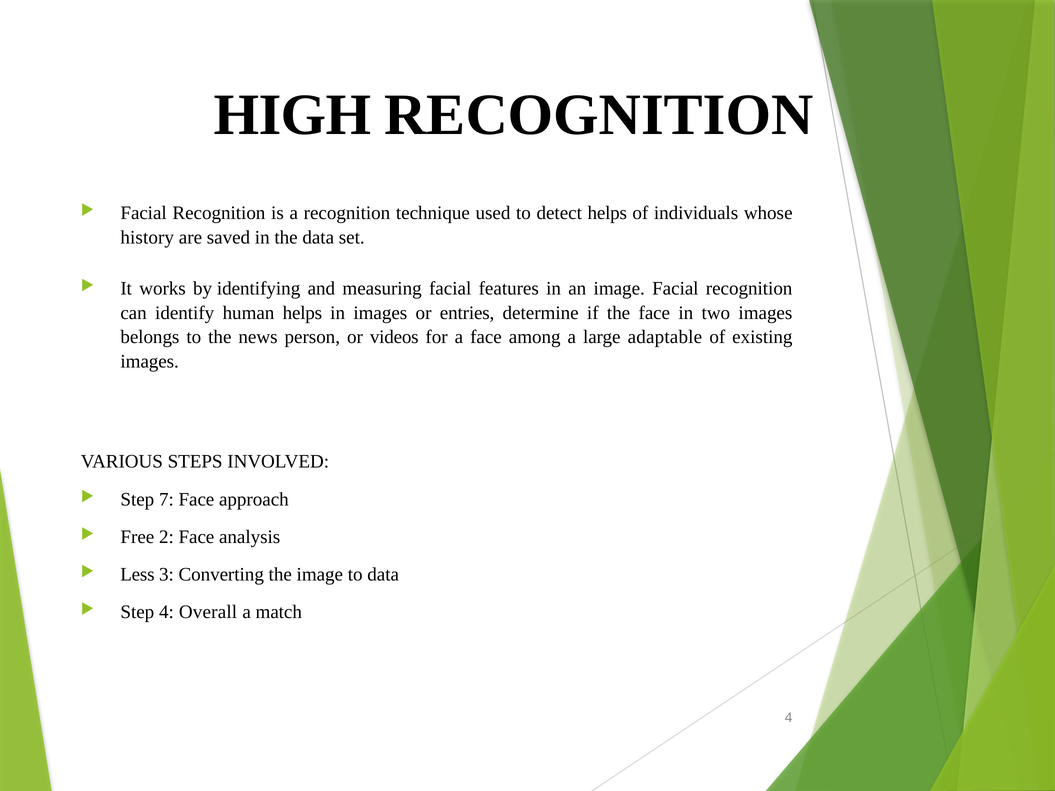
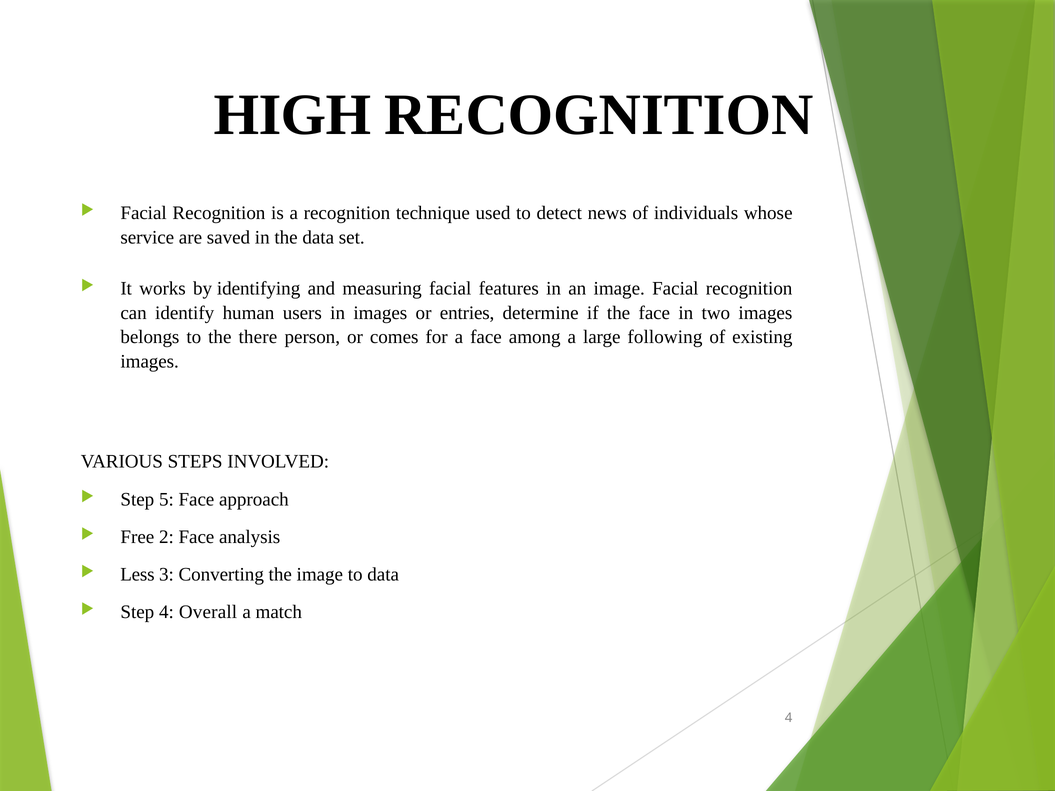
detect helps: helps -> news (607, 213)
history: history -> service (147, 238)
human helps: helps -> users (302, 313)
news: news -> there (258, 337)
videos: videos -> comes (394, 337)
adaptable: adaptable -> following (665, 337)
7: 7 -> 5 (166, 499)
